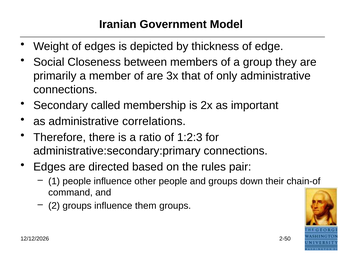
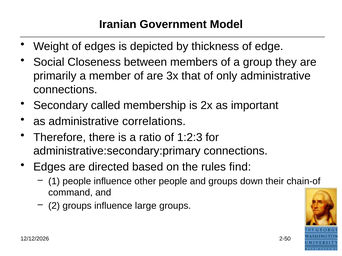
pair: pair -> find (240, 167)
them: them -> large (146, 206)
